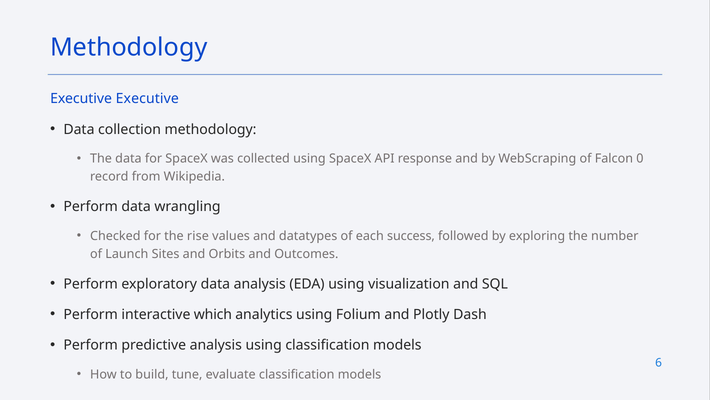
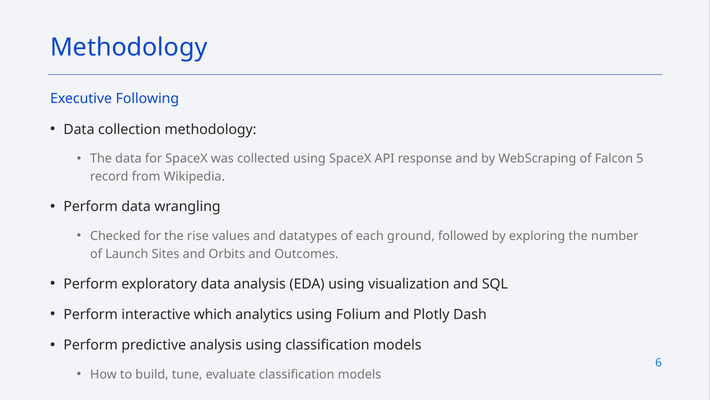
Executive Executive: Executive -> Following (147, 99)
0: 0 -> 5 (640, 158)
success: success -> ground (411, 236)
